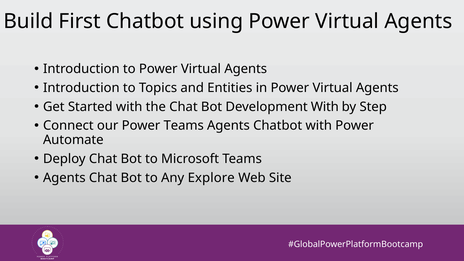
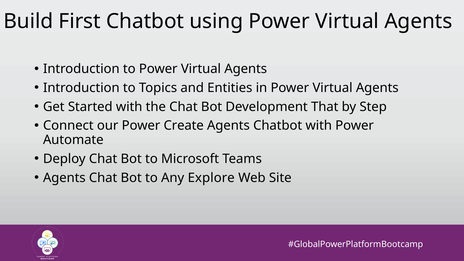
Development With: With -> That (325, 107)
Power Teams: Teams -> Create (184, 126)
